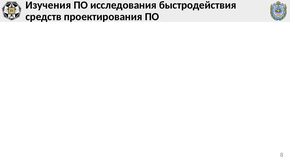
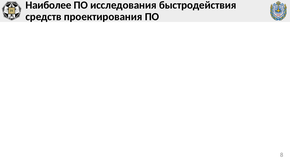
Изучения: Изучения -> Наиболее (48, 5)
